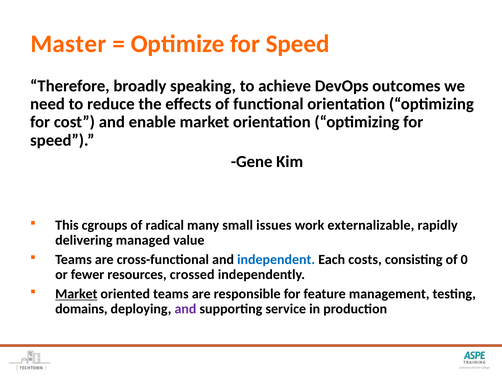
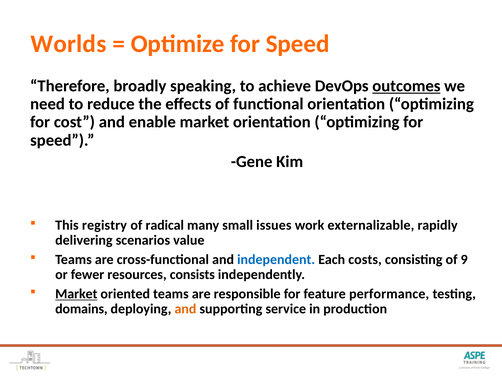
Master: Master -> Worlds (68, 44)
outcomes underline: none -> present (406, 86)
cgroups: cgroups -> registry (104, 225)
managed: managed -> scenarios (143, 240)
0: 0 -> 9 (464, 259)
crossed: crossed -> consists (192, 274)
management: management -> performance (389, 294)
and colour: purple -> orange (185, 309)
